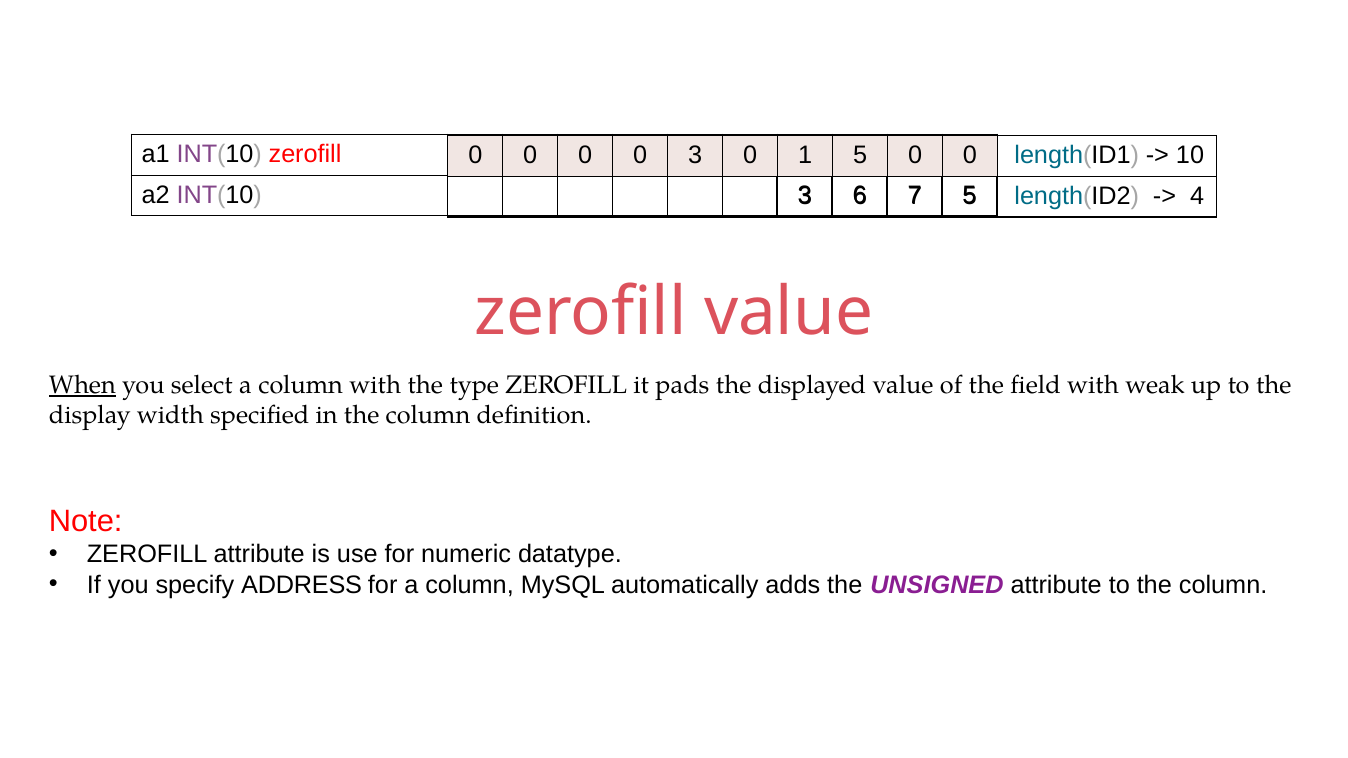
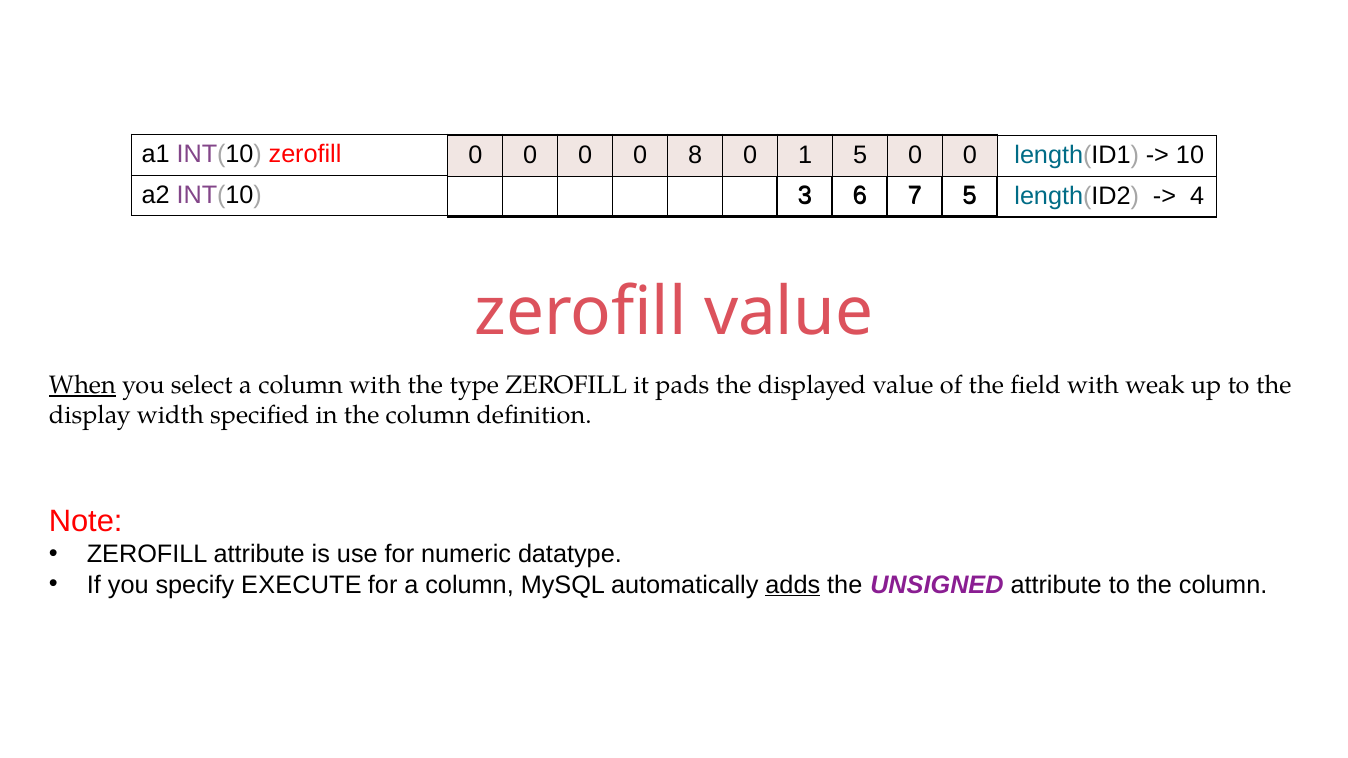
0 3: 3 -> 8 (695, 155)
ADDRESS: ADDRESS -> EXECUTE (301, 585)
adds underline: none -> present (793, 585)
